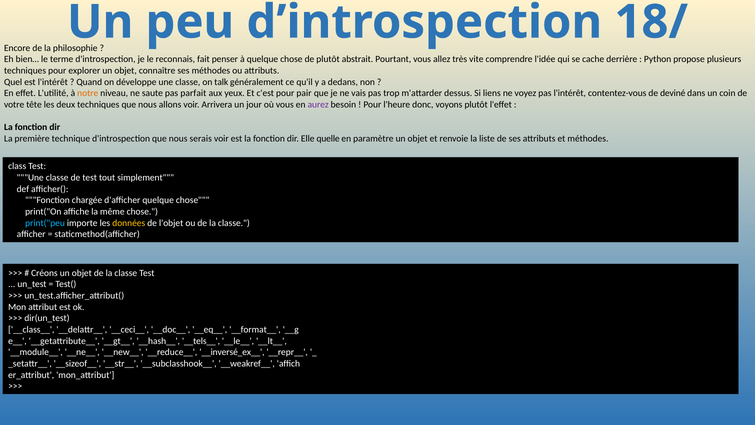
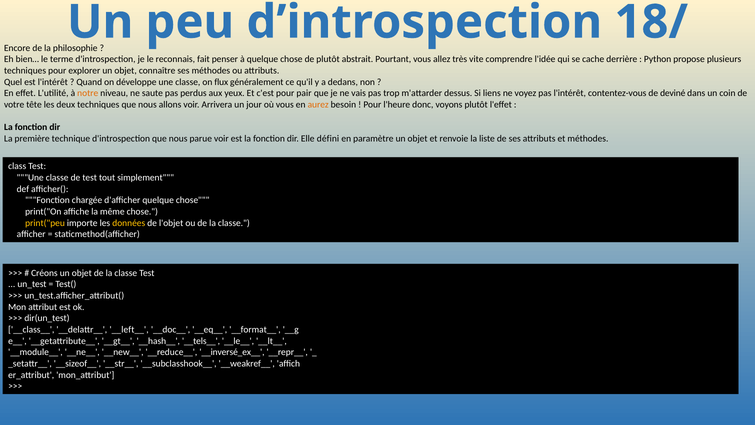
talk: talk -> flux (221, 82)
parfait: parfait -> perdus (193, 93)
aurez colour: purple -> orange (318, 105)
serais: serais -> parue (201, 139)
quelle: quelle -> défini (328, 139)
print("peu colour: light blue -> yellow (45, 223)
__ceci__: __ceci__ -> __left__ (129, 329)
